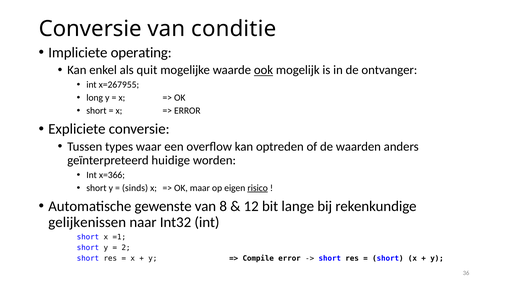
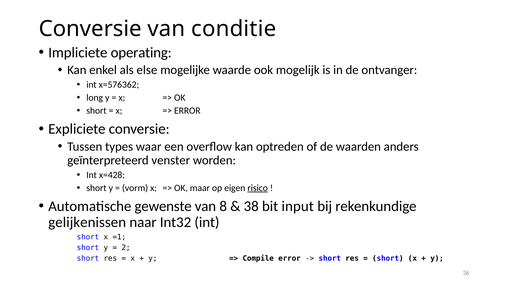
quit: quit -> else (147, 70)
ook underline: present -> none (264, 70)
x=267955: x=267955 -> x=576362 (119, 85)
huidige: huidige -> venster (171, 160)
x=366: x=366 -> x=428 (112, 175)
sinds: sinds -> vorm (135, 188)
12: 12 -> 38 (251, 206)
lange: lange -> input (298, 206)
